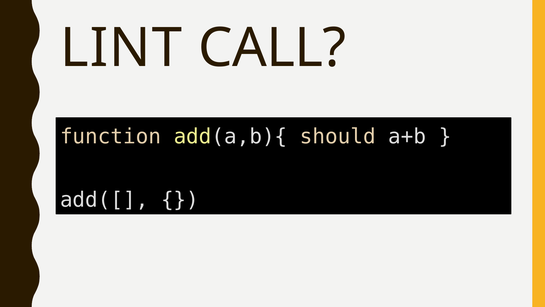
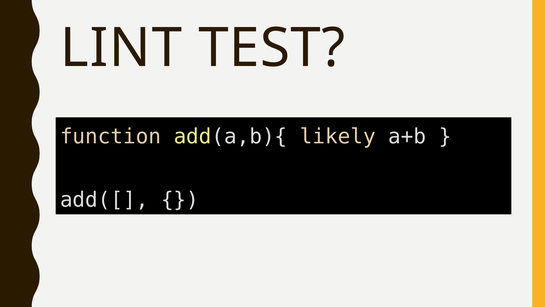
CALL: CALL -> TEST (272, 48)
should: should -> likely (338, 136)
